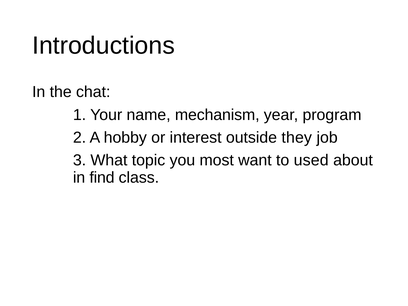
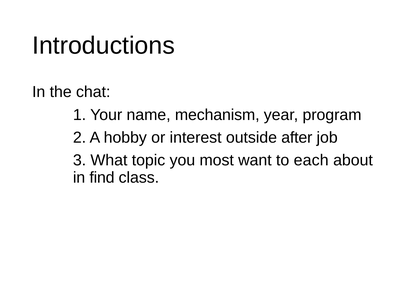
they: they -> after (297, 138)
used: used -> each (311, 160)
